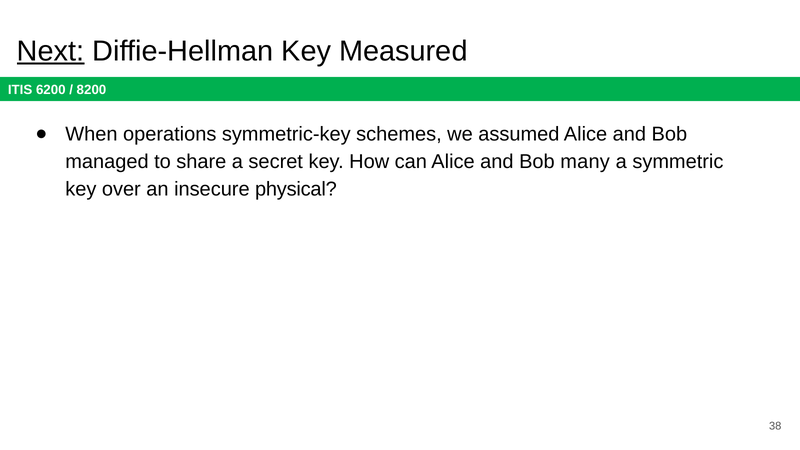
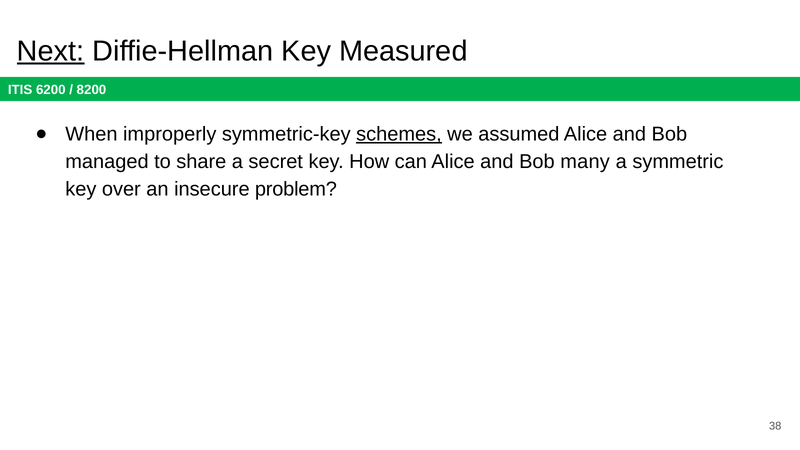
operations: operations -> improperly (170, 134)
schemes underline: none -> present (399, 134)
physical: physical -> problem (296, 189)
